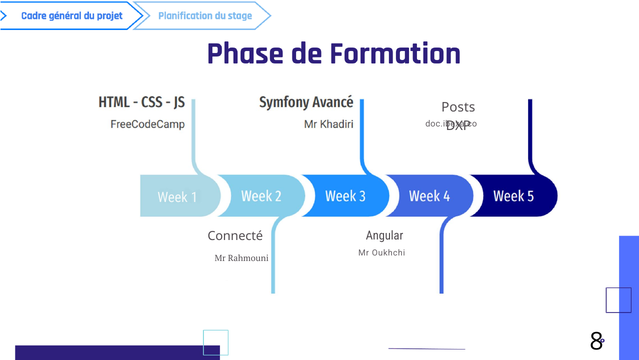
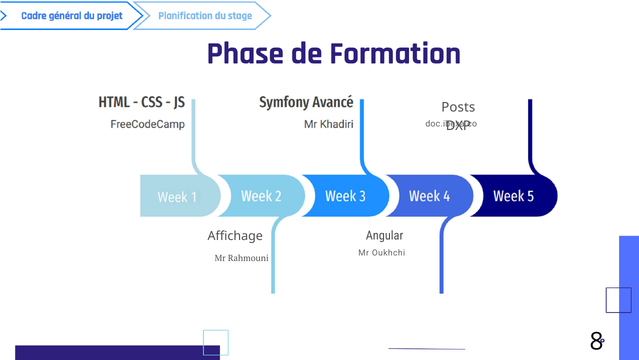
Connecté: Connecté -> Affichage (235, 236)
